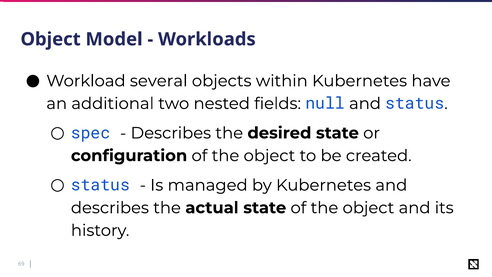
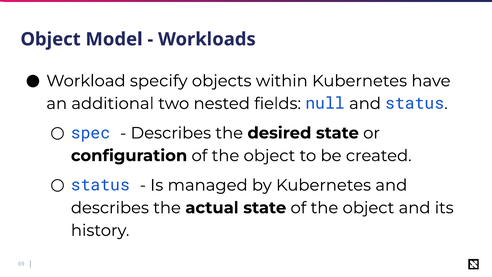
several: several -> specify (159, 81)
